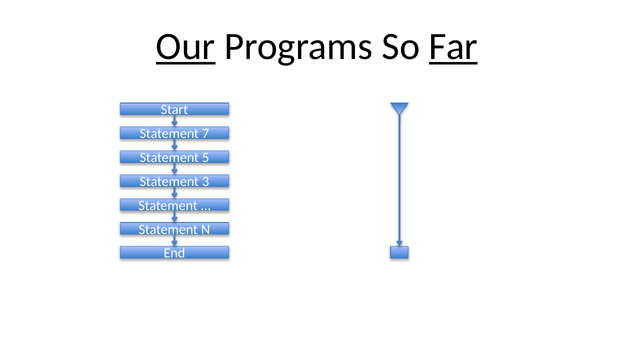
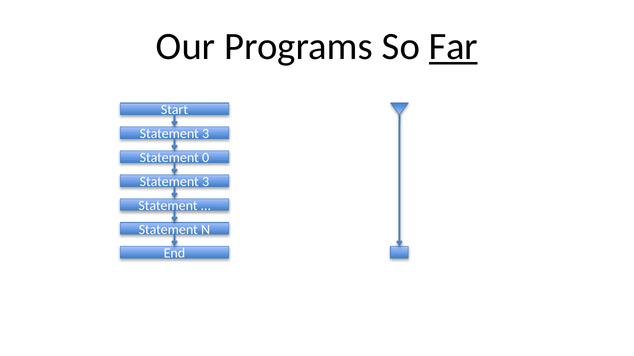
Our underline: present -> none (186, 47)
7: 7 -> 3 (206, 134)
5: 5 -> 0 (206, 158)
